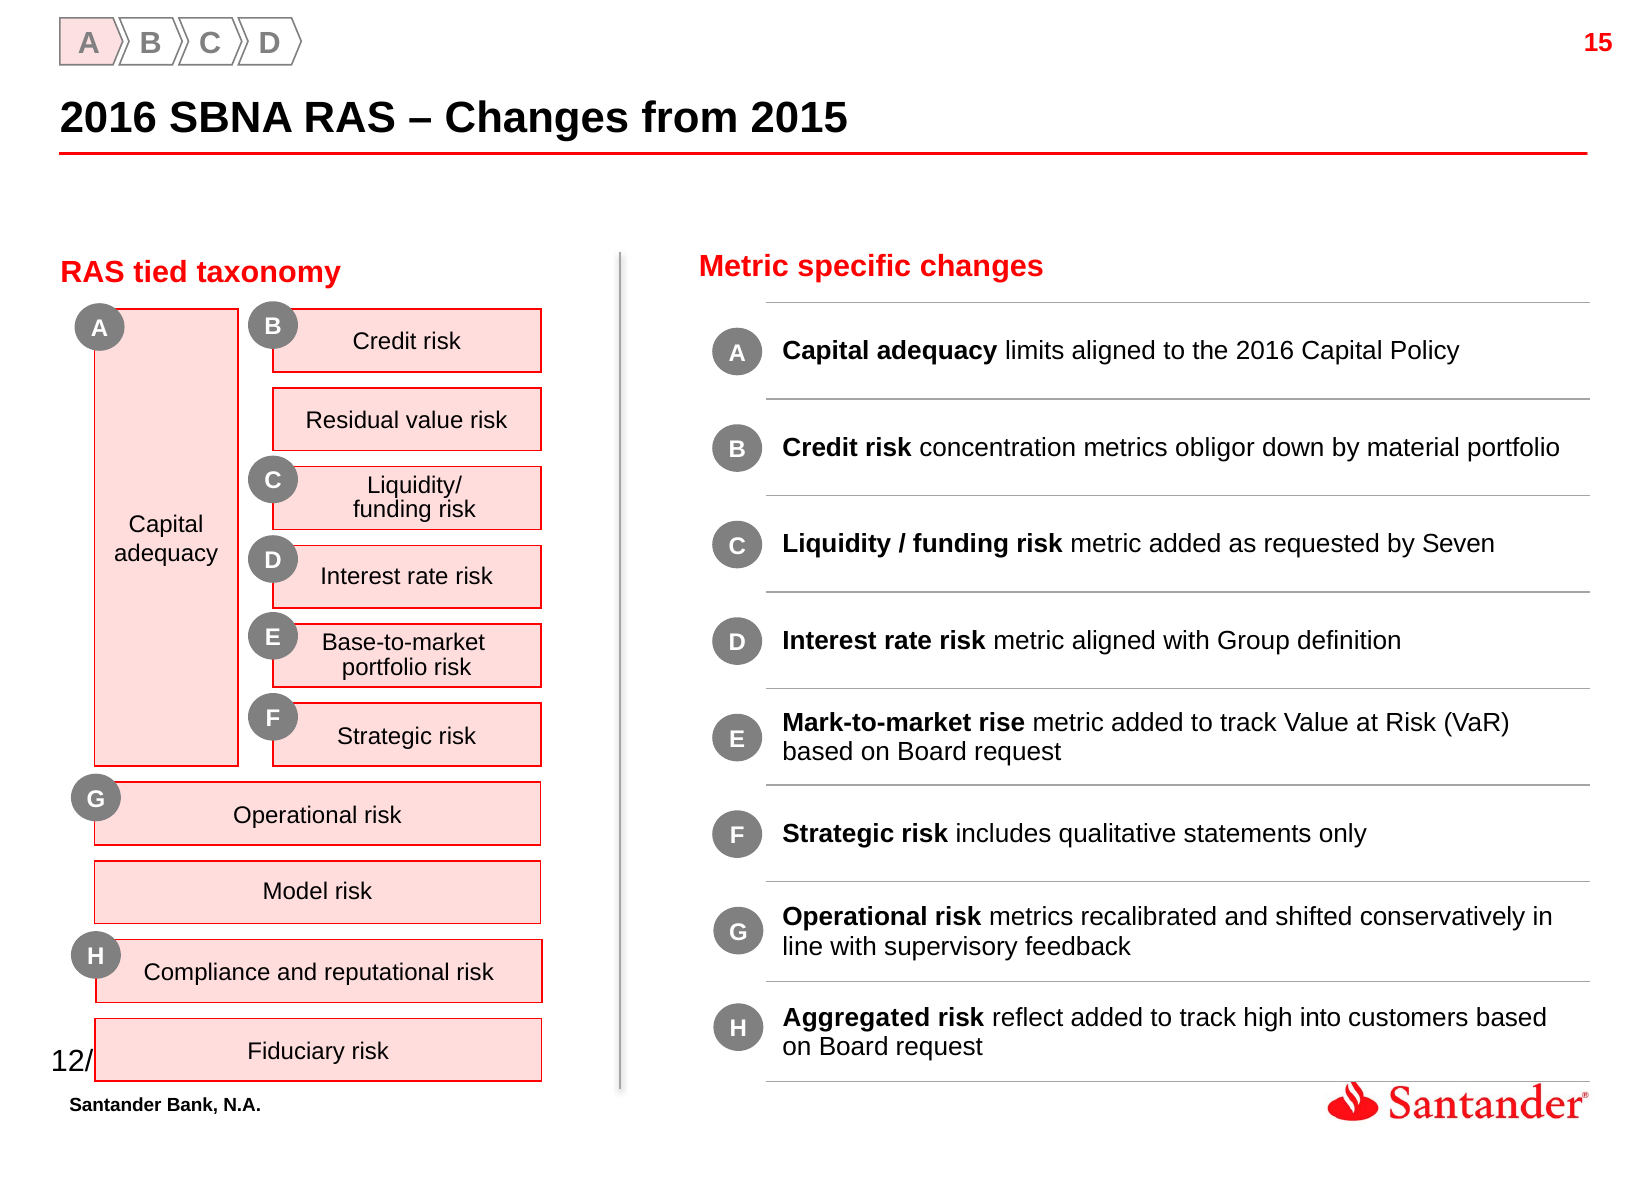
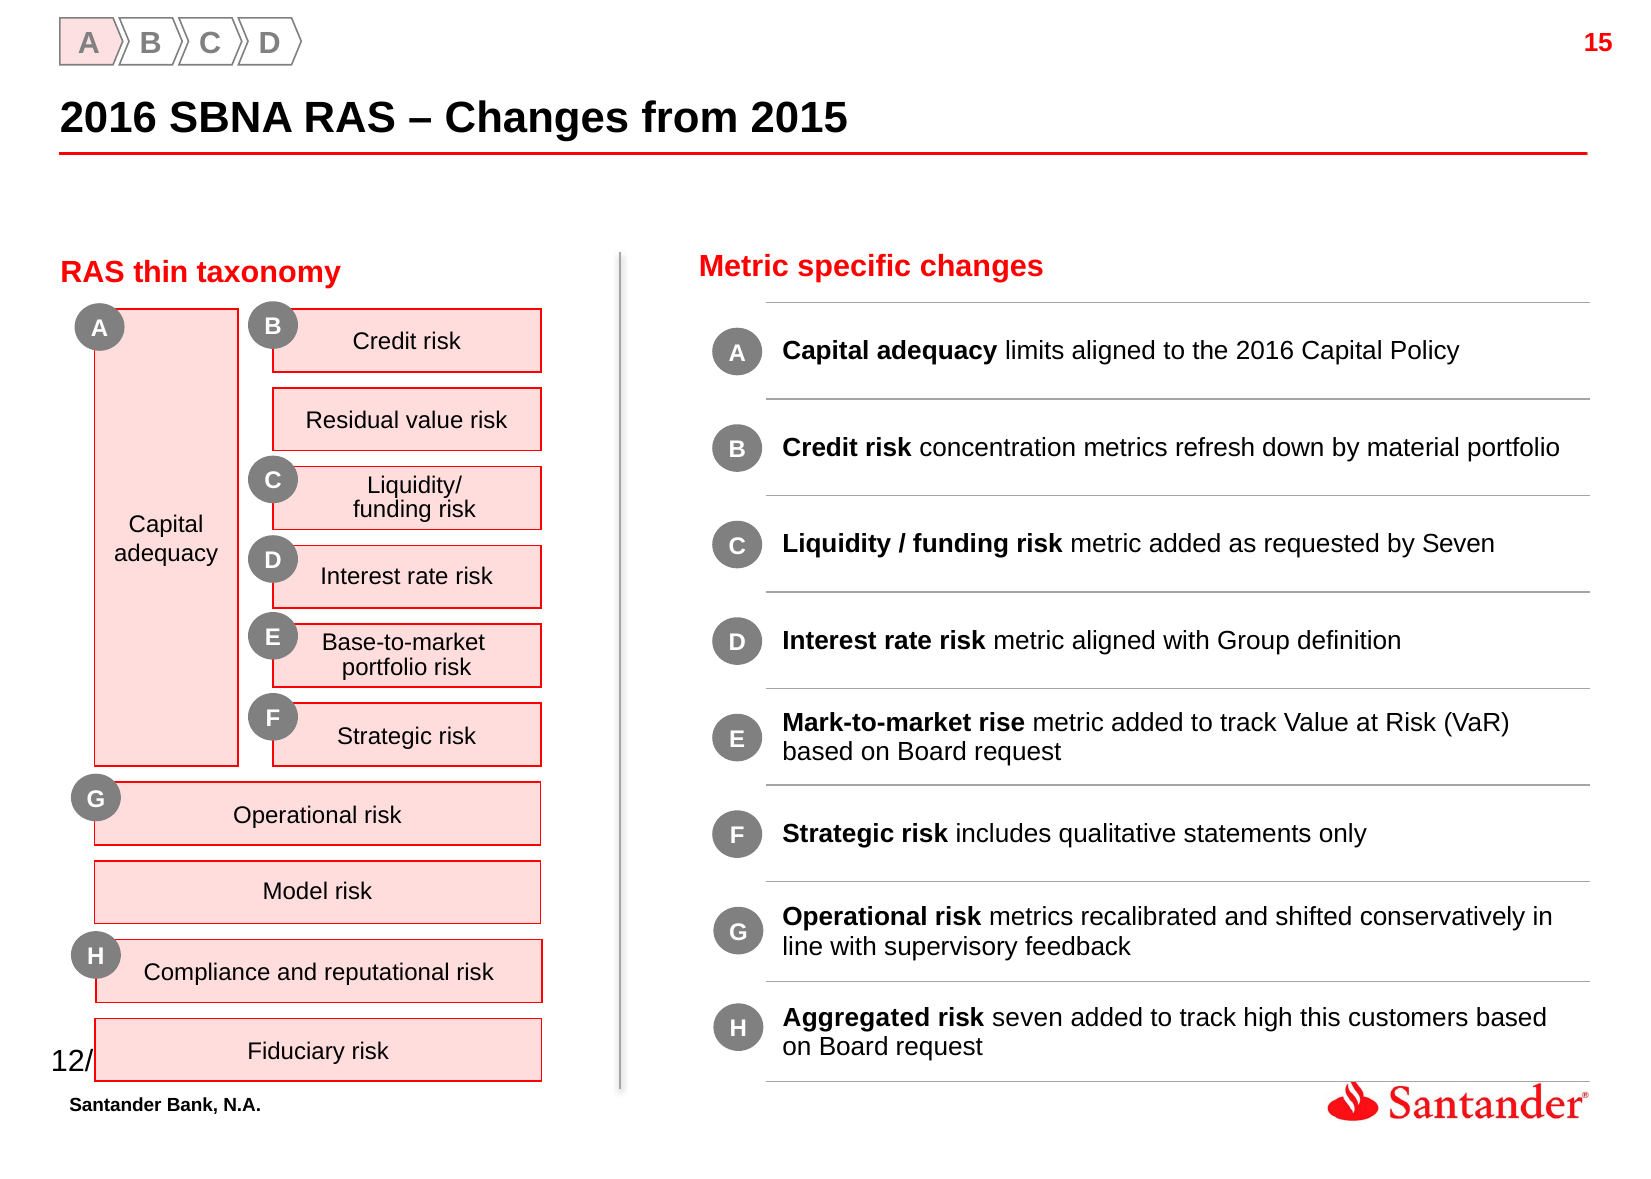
tied: tied -> thin (161, 272)
obligor: obligor -> refresh (1215, 448)
risk reflect: reflect -> seven (1028, 1018)
into: into -> this (1320, 1018)
